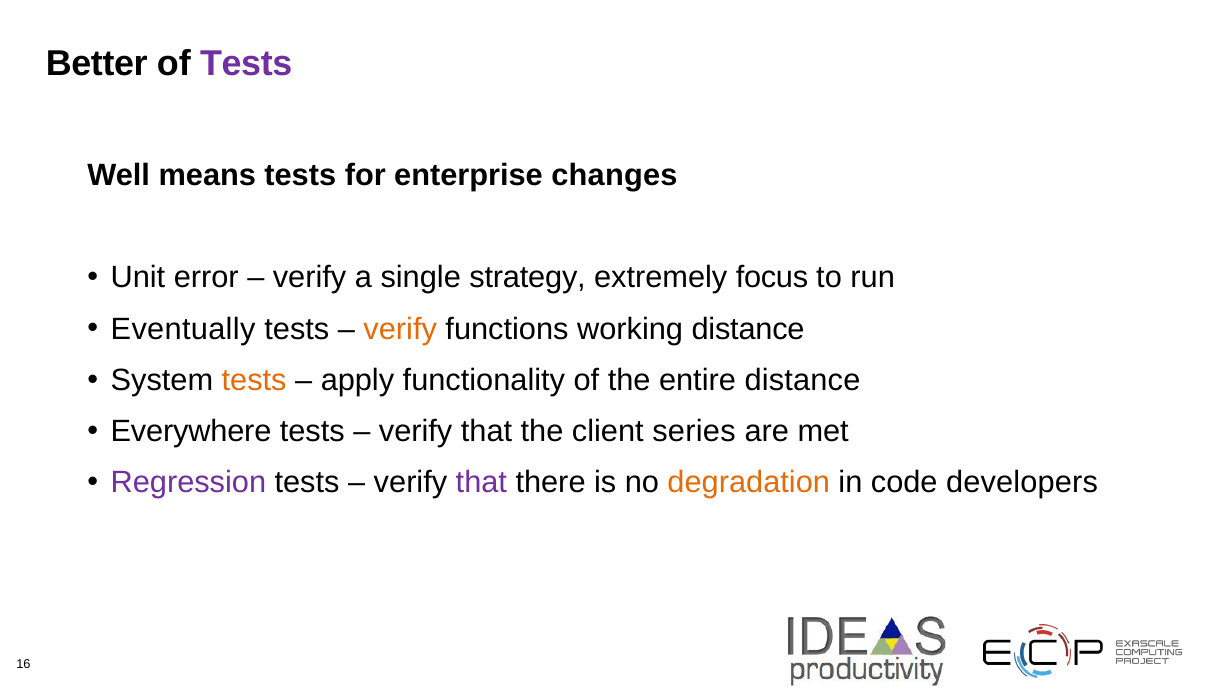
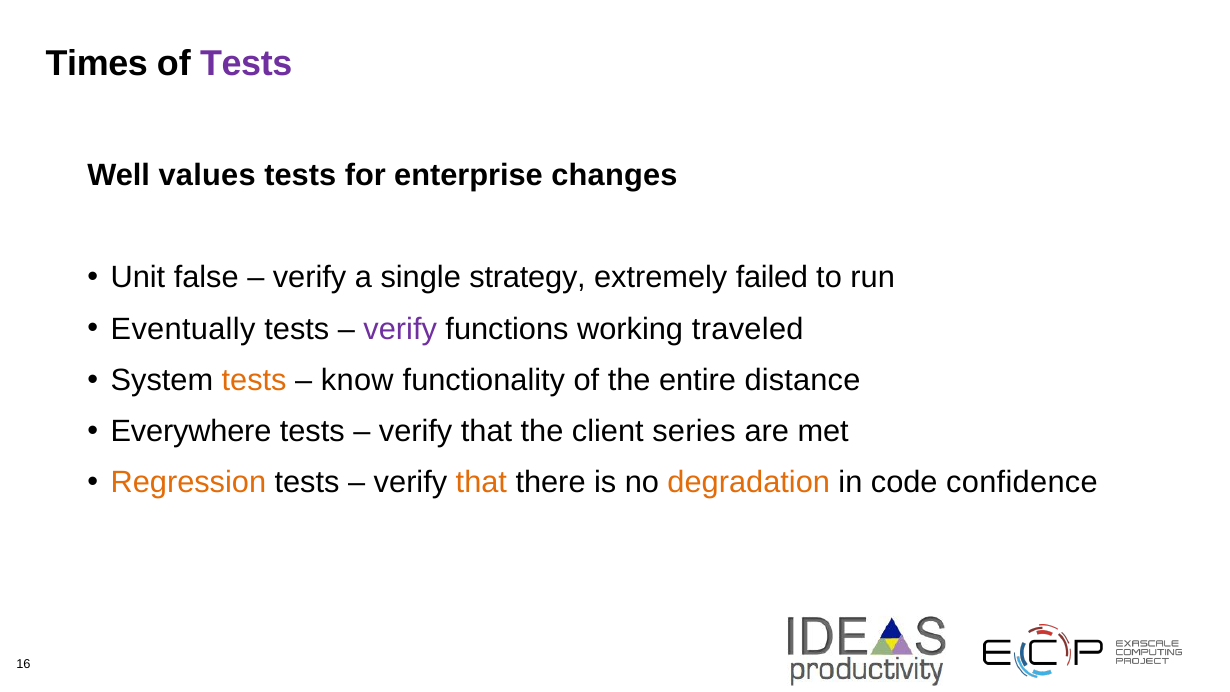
Better: Better -> Times (97, 64)
means: means -> values (207, 176)
error: error -> false (206, 278)
focus: focus -> failed (772, 278)
verify colour: orange -> purple (400, 329)
working distance: distance -> traveled (748, 329)
apply: apply -> know (357, 380)
Regression colour: purple -> orange (188, 482)
that colour: purple -> orange (481, 482)
developers: developers -> confidence (1022, 482)
